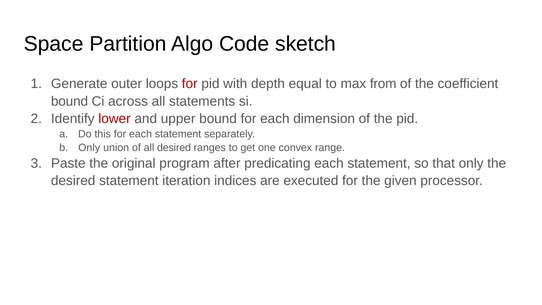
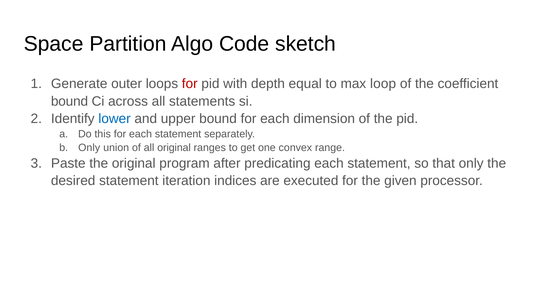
from: from -> loop (383, 84)
lower colour: red -> blue (115, 119)
all desired: desired -> original (174, 148)
